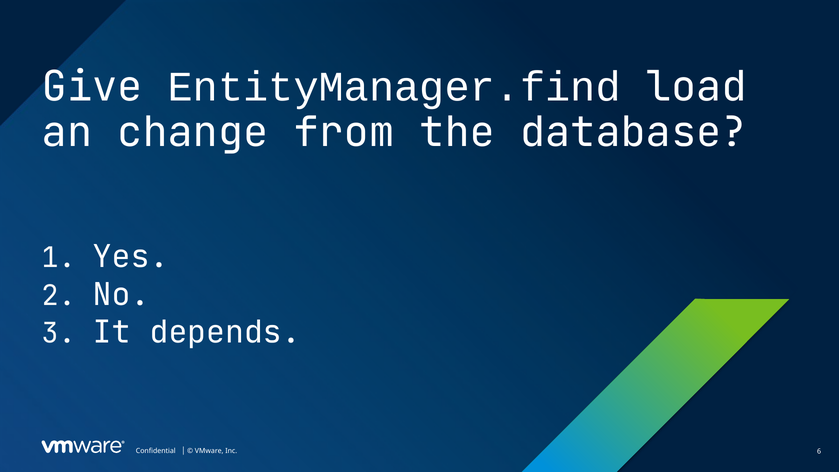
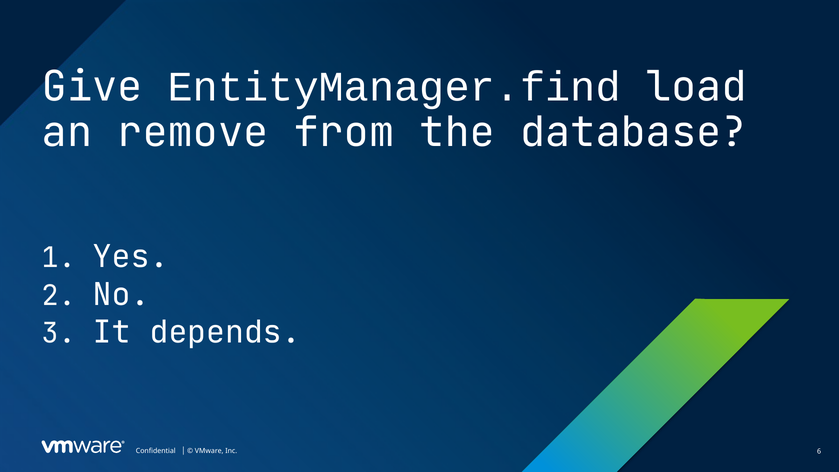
change: change -> remove (193, 132)
